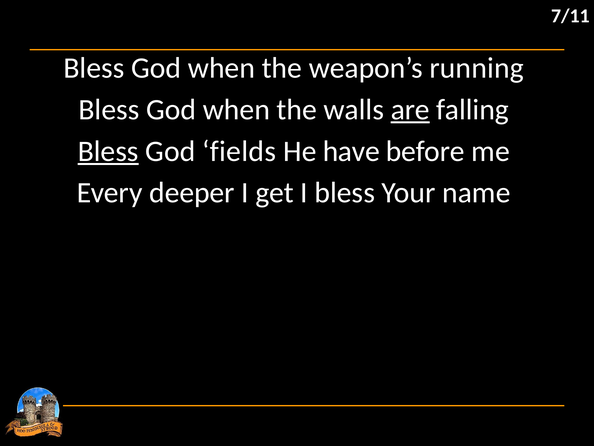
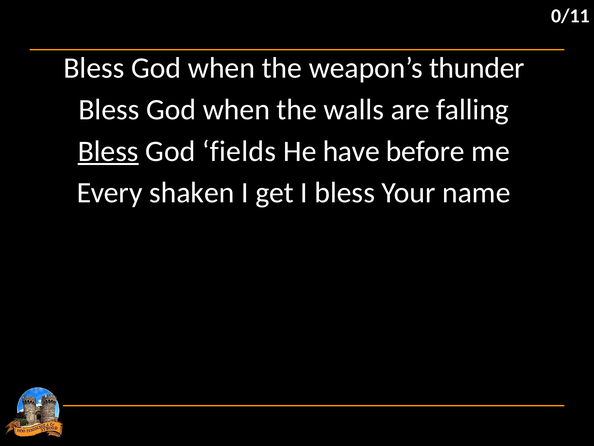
7/11: 7/11 -> 0/11 (570, 16)
running: running -> thunder (477, 68)
are underline: present -> none (410, 109)
deeper: deeper -> shaken (192, 193)
